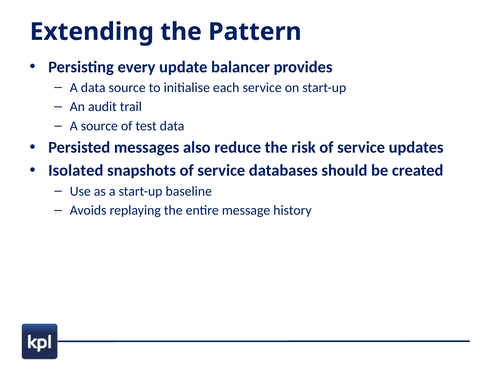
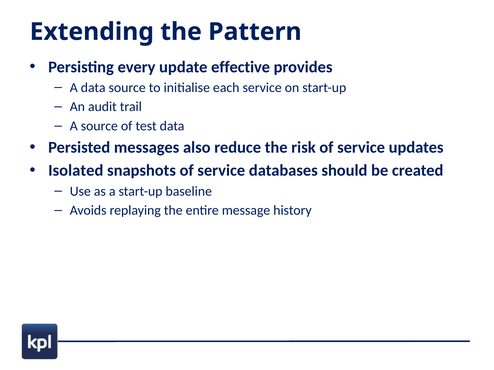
balancer: balancer -> effective (241, 67)
